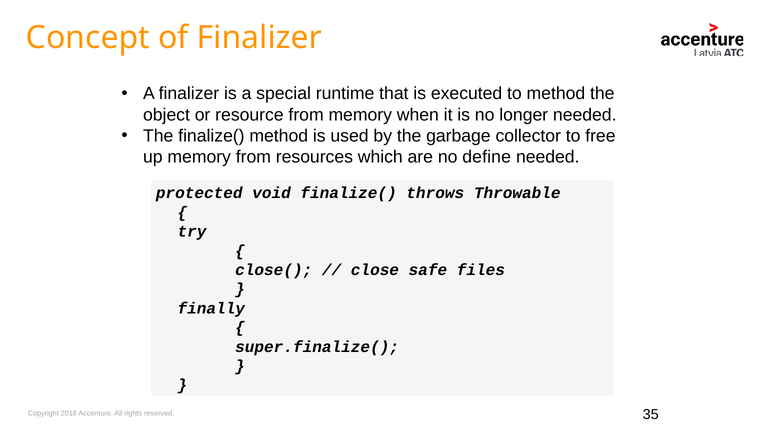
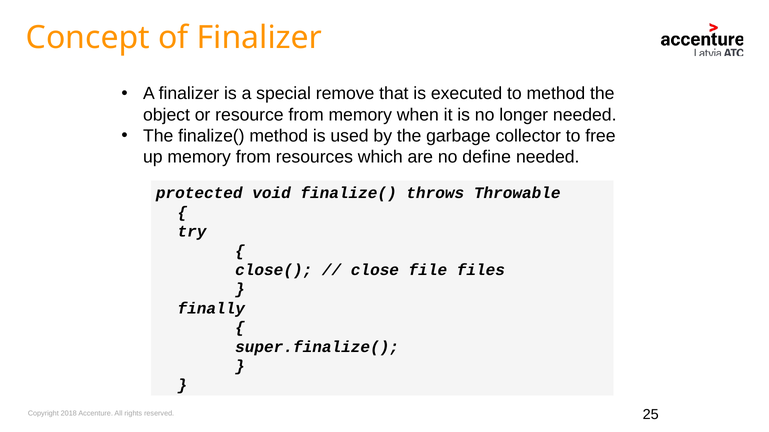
runtime: runtime -> remove (345, 94)
safe: safe -> file (428, 270)
35: 35 -> 25 (651, 415)
